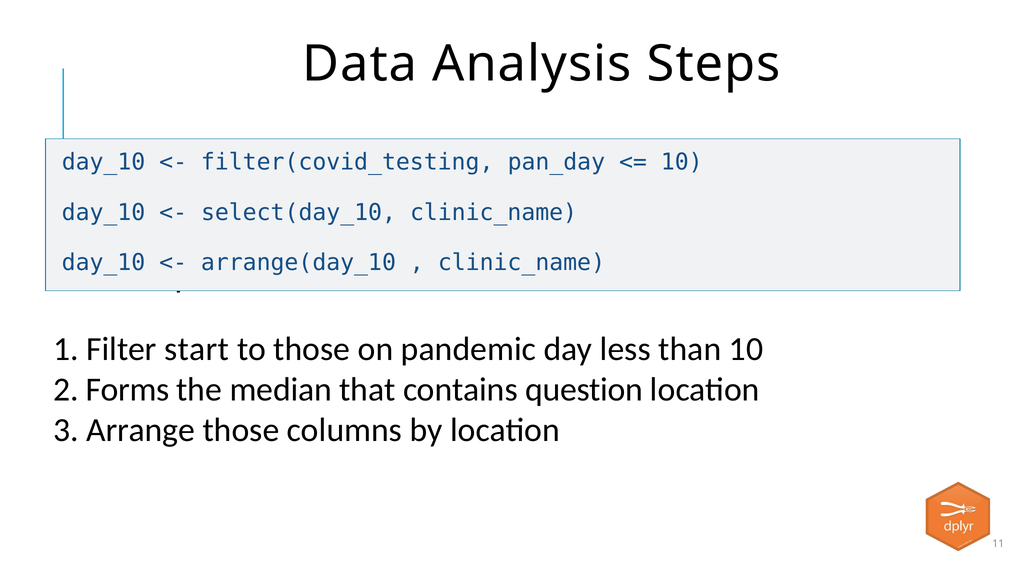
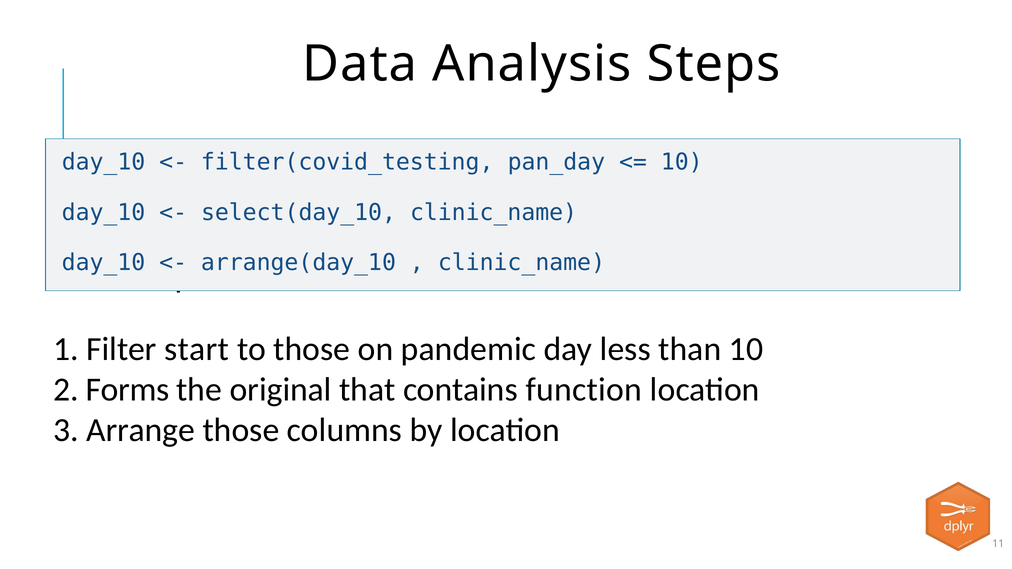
median: median -> original (281, 390)
question: question -> function (584, 390)
